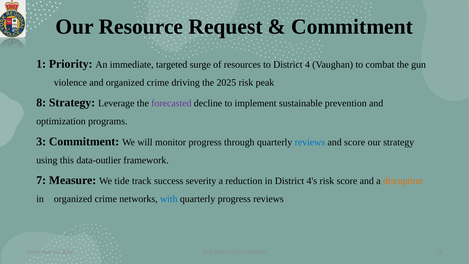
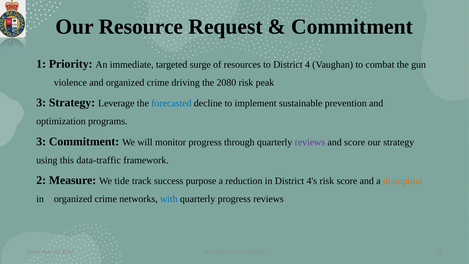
2025: 2025 -> 2080 (226, 83)
8: 8 -> 3 (41, 103)
forecasted colour: purple -> blue (171, 103)
reviews colour: blue -> purple (310, 142)
data-outlier: data-outlier -> data-traffic (99, 160)
7: 7 -> 2 (41, 180)
severity: severity -> purpose (201, 181)
